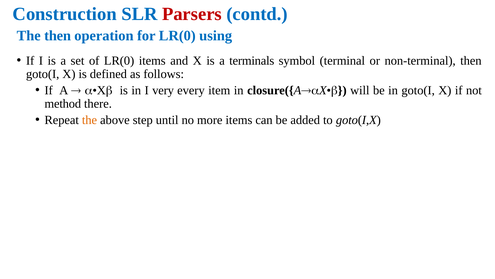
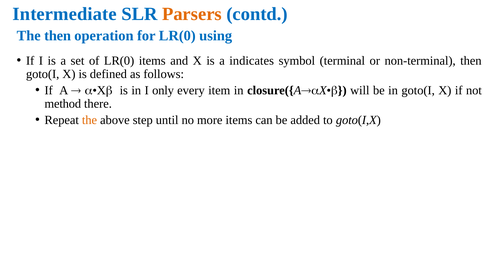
Construction: Construction -> Intermediate (65, 14)
Parsers colour: red -> orange (192, 14)
terminals: terminals -> indicates (252, 61)
very: very -> only (163, 90)
